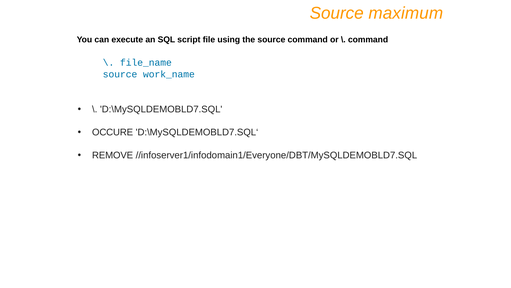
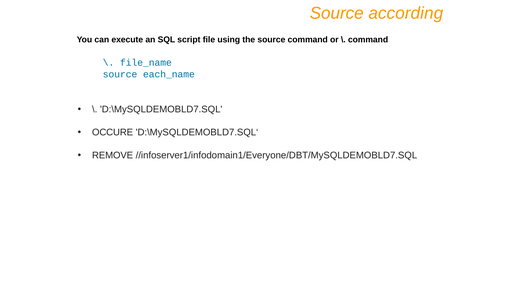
maximum: maximum -> according (406, 13)
work_name: work_name -> each_name (169, 74)
